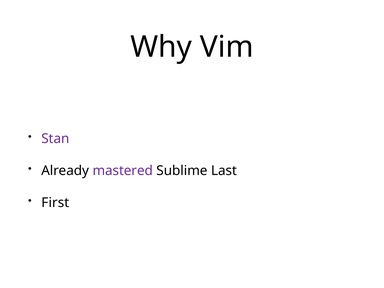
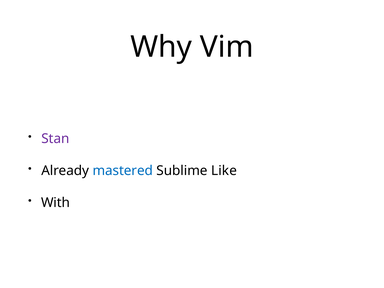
mastered colour: purple -> blue (123, 171)
Last: Last -> Like (224, 171)
First: First -> With (55, 203)
